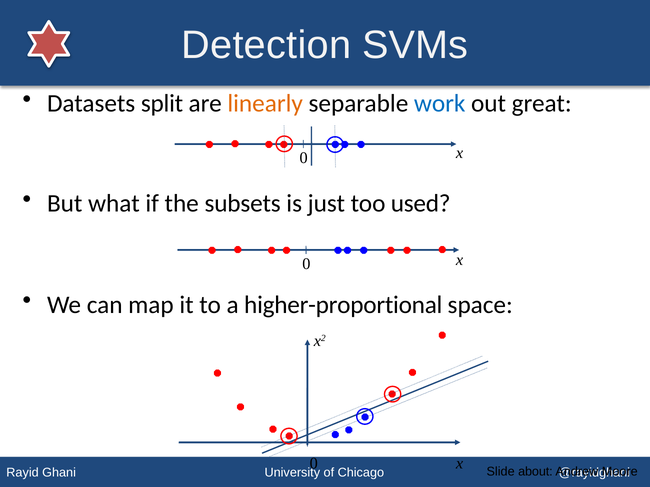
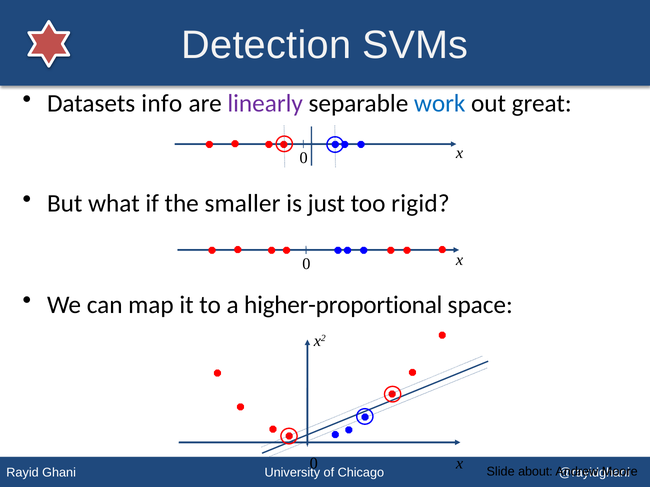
split: split -> info (162, 104)
linearly colour: orange -> purple (265, 104)
subsets: subsets -> smaller (242, 204)
used: used -> rigid (420, 204)
